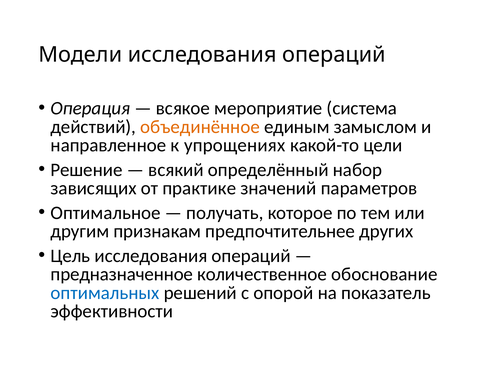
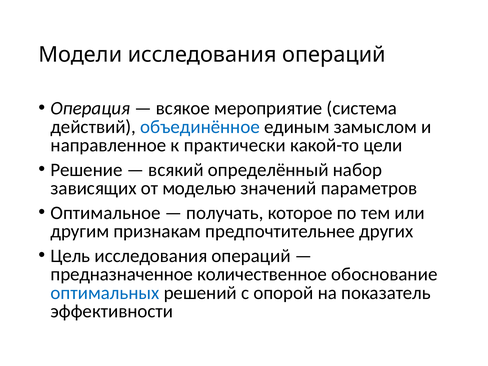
объединённое colour: orange -> blue (200, 127)
упрощениях: упрощениях -> практически (235, 145)
практике: практике -> моделью (199, 188)
